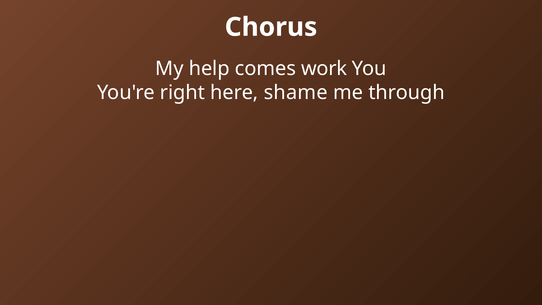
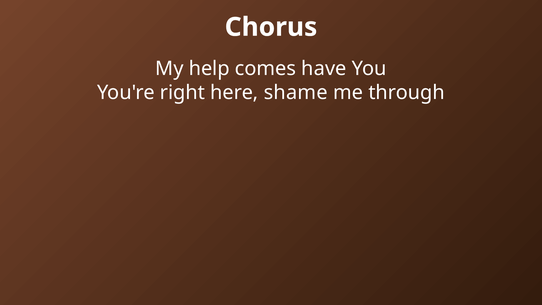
work: work -> have (324, 69)
